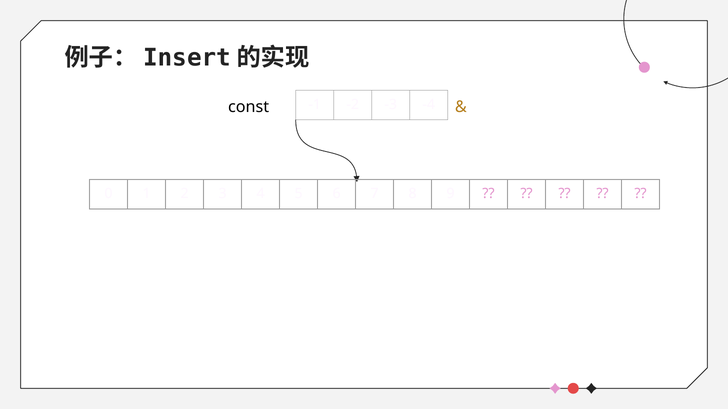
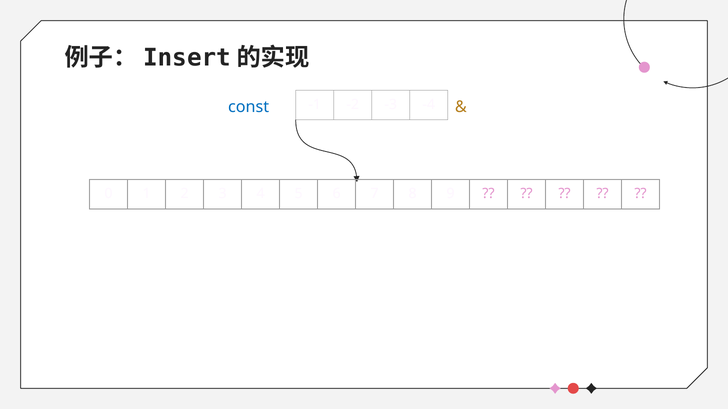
const colour: black -> blue (249, 107)
